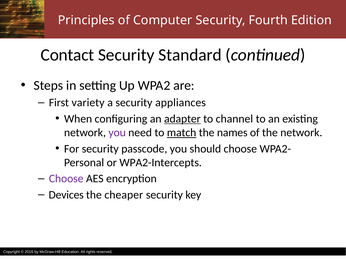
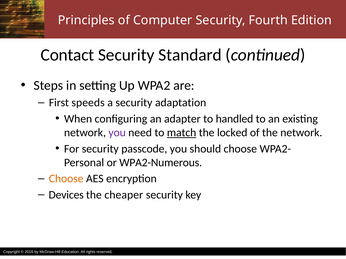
variety: variety -> speeds (88, 103)
appliances: appliances -> adaptation (181, 103)
adapter underline: present -> none (182, 119)
channel: channel -> handled (234, 119)
names: names -> locked (232, 133)
WPA2-Intercepts: WPA2-Intercepts -> WPA2-Numerous (161, 163)
Choose colour: purple -> orange (66, 179)
